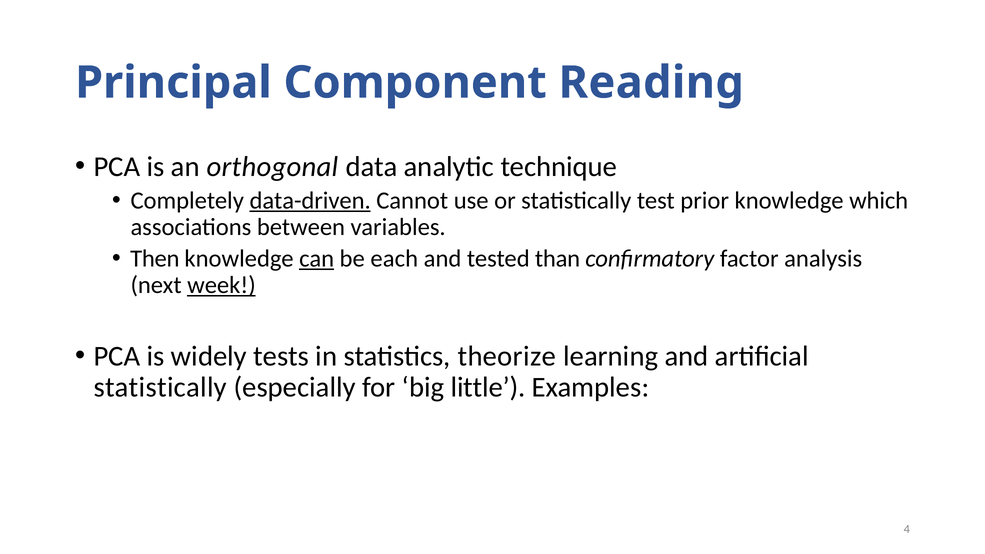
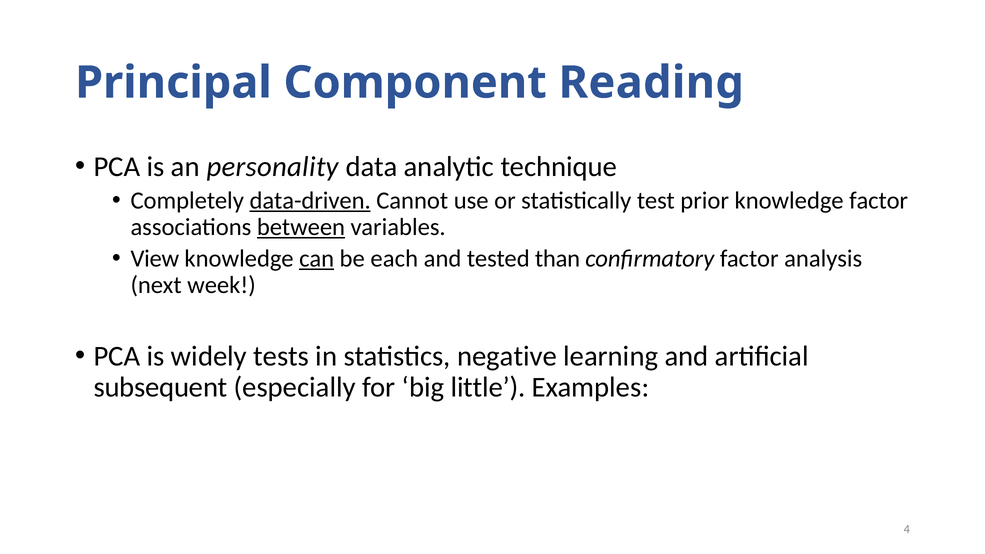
orthogonal: orthogonal -> personality (273, 167)
knowledge which: which -> factor (879, 200)
between underline: none -> present (301, 227)
Then: Then -> View (155, 259)
week underline: present -> none (222, 285)
theorize: theorize -> negative (507, 356)
statistically: statistically -> subsequent (161, 387)
